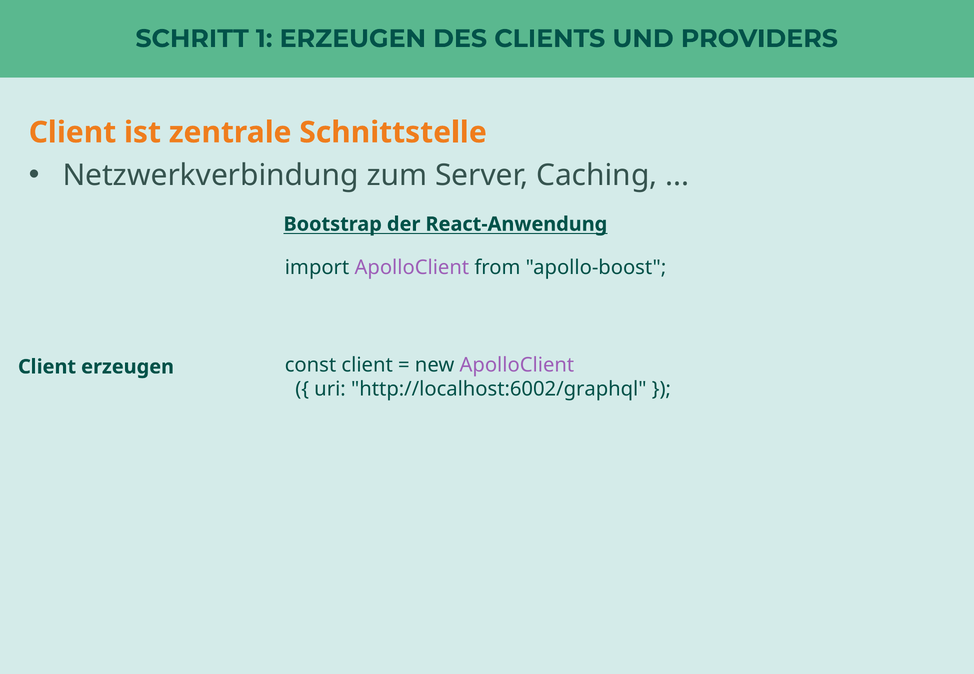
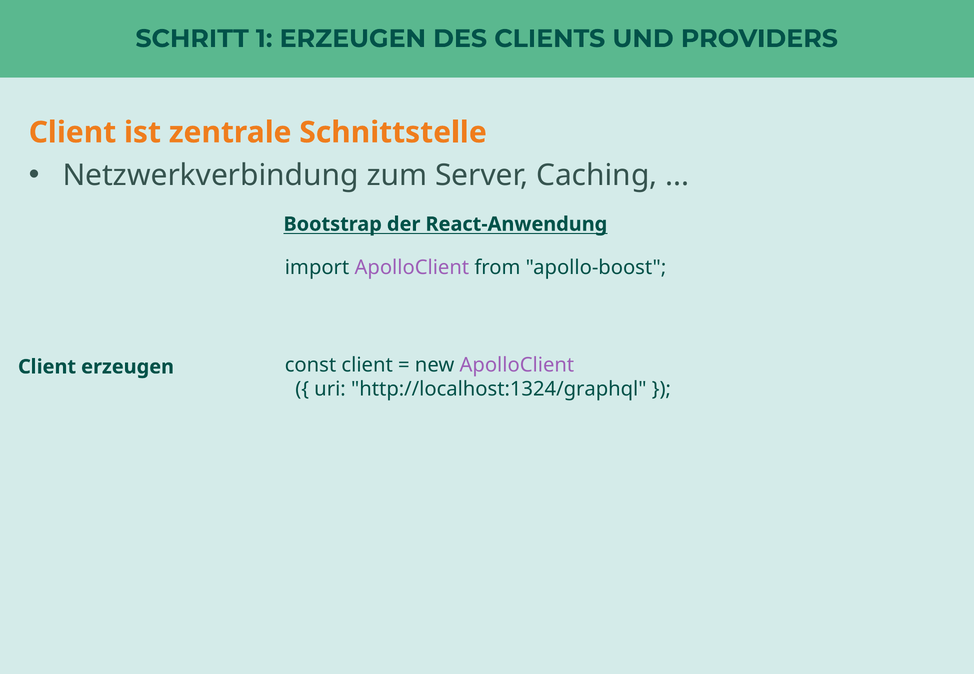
http://localhost:6002/graphql: http://localhost:6002/graphql -> http://localhost:1324/graphql (499, 389)
